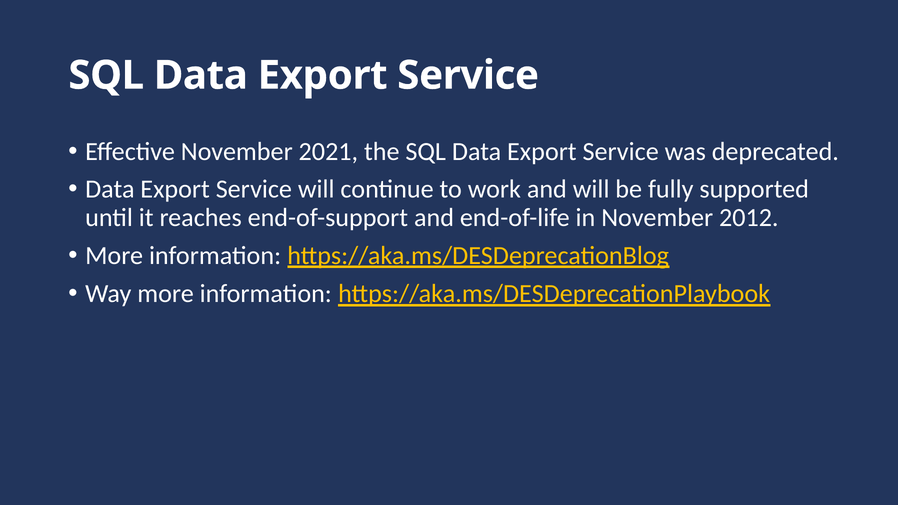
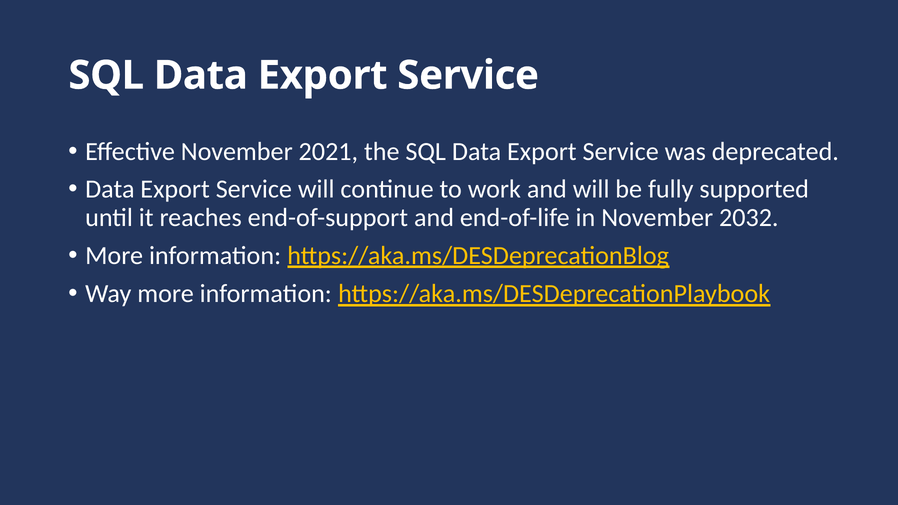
2012: 2012 -> 2032 (749, 218)
